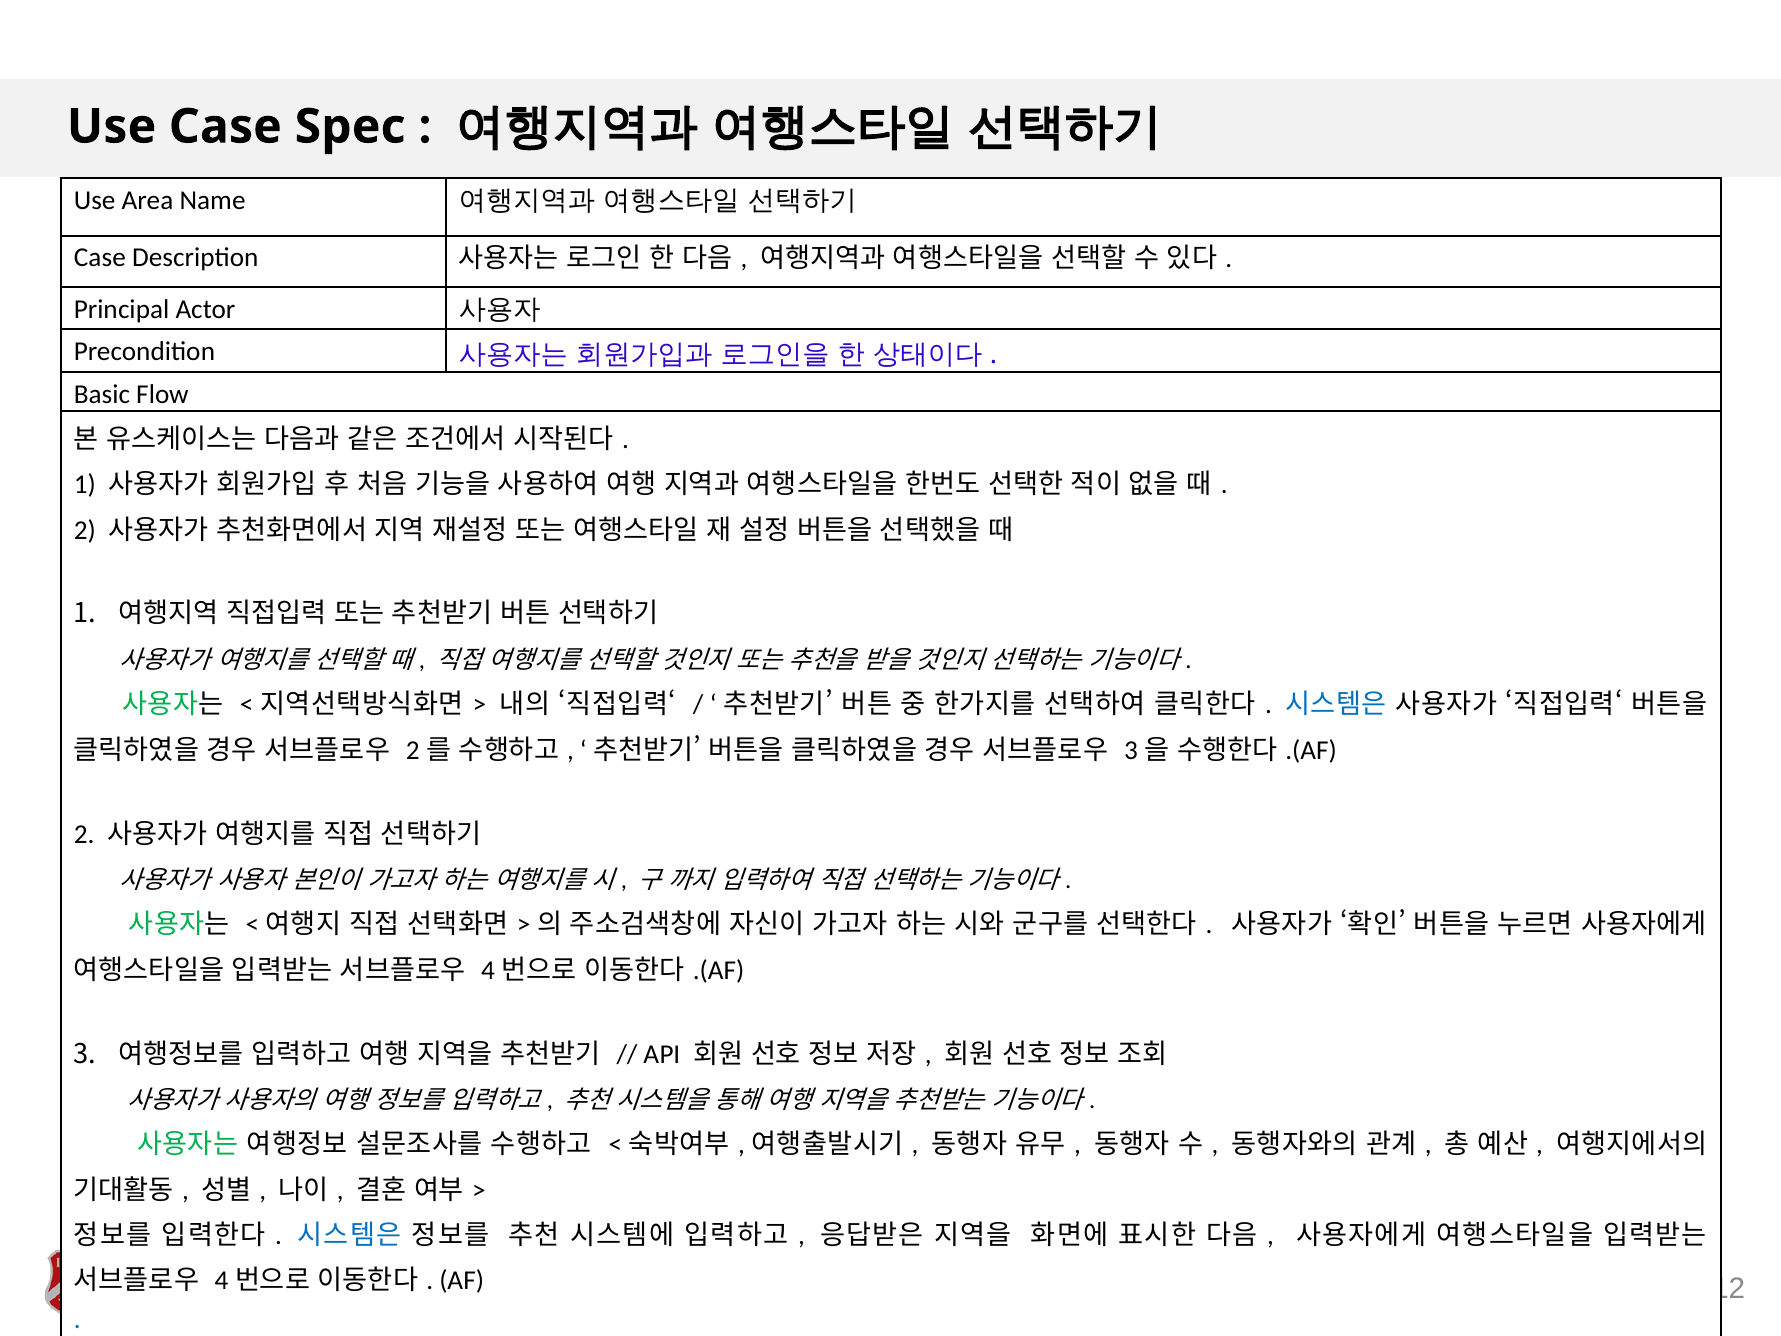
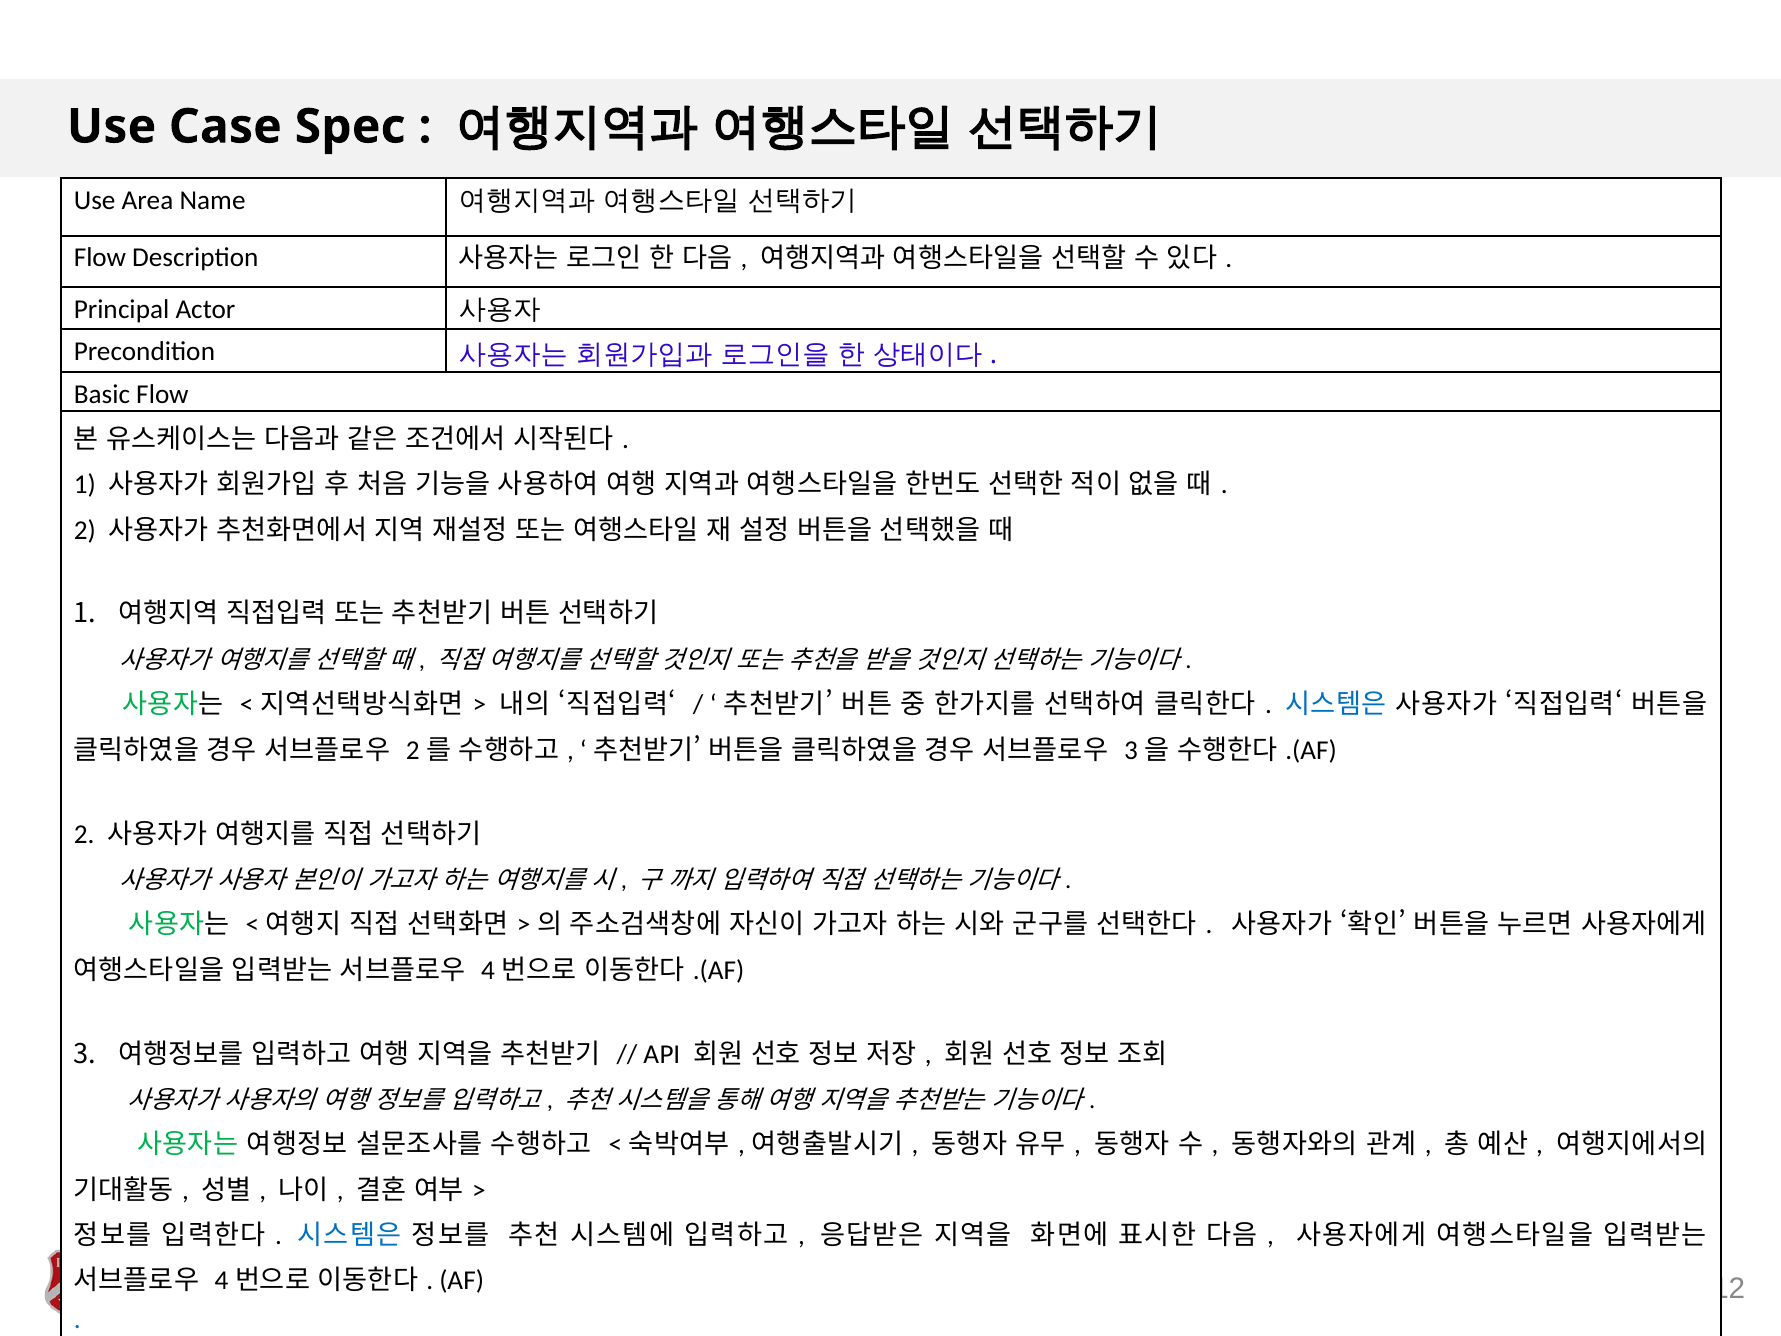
Case: Case -> Flow (100, 258)
